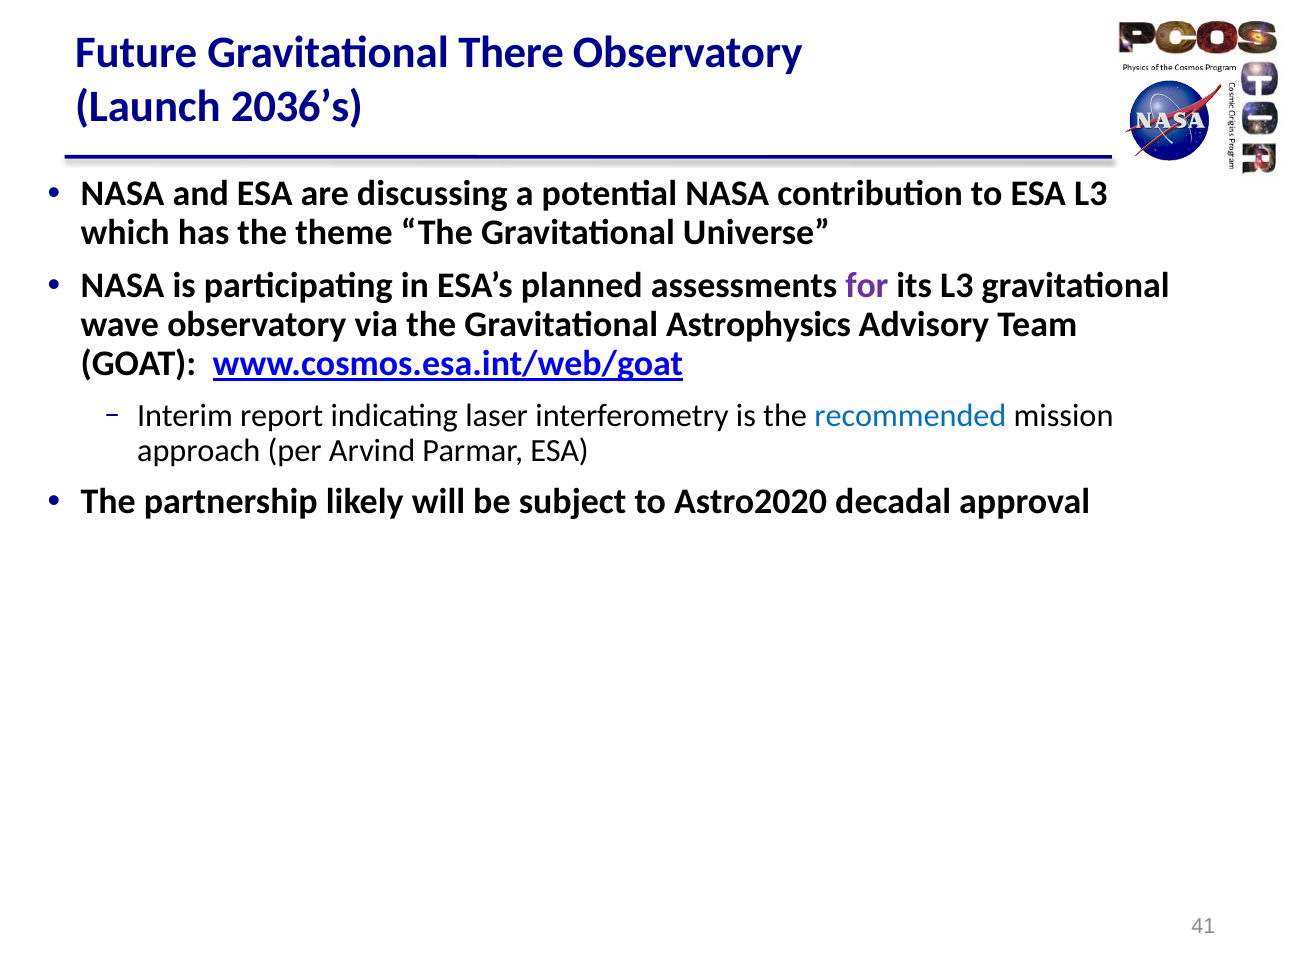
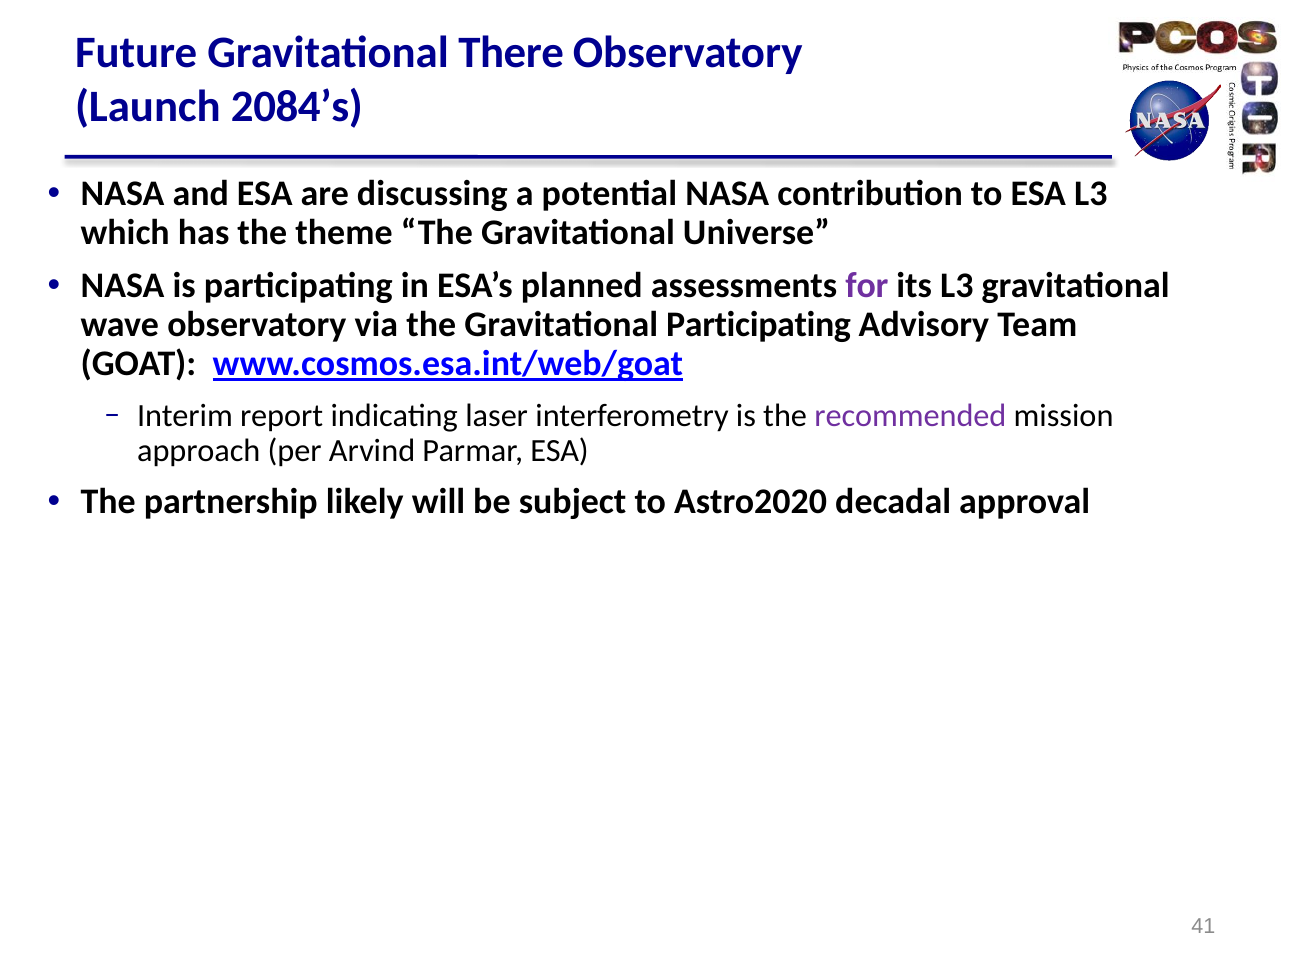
2036’s: 2036’s -> 2084’s (297, 107)
Gravitational Astrophysics: Astrophysics -> Participating (759, 325)
recommended colour: blue -> purple (910, 415)
